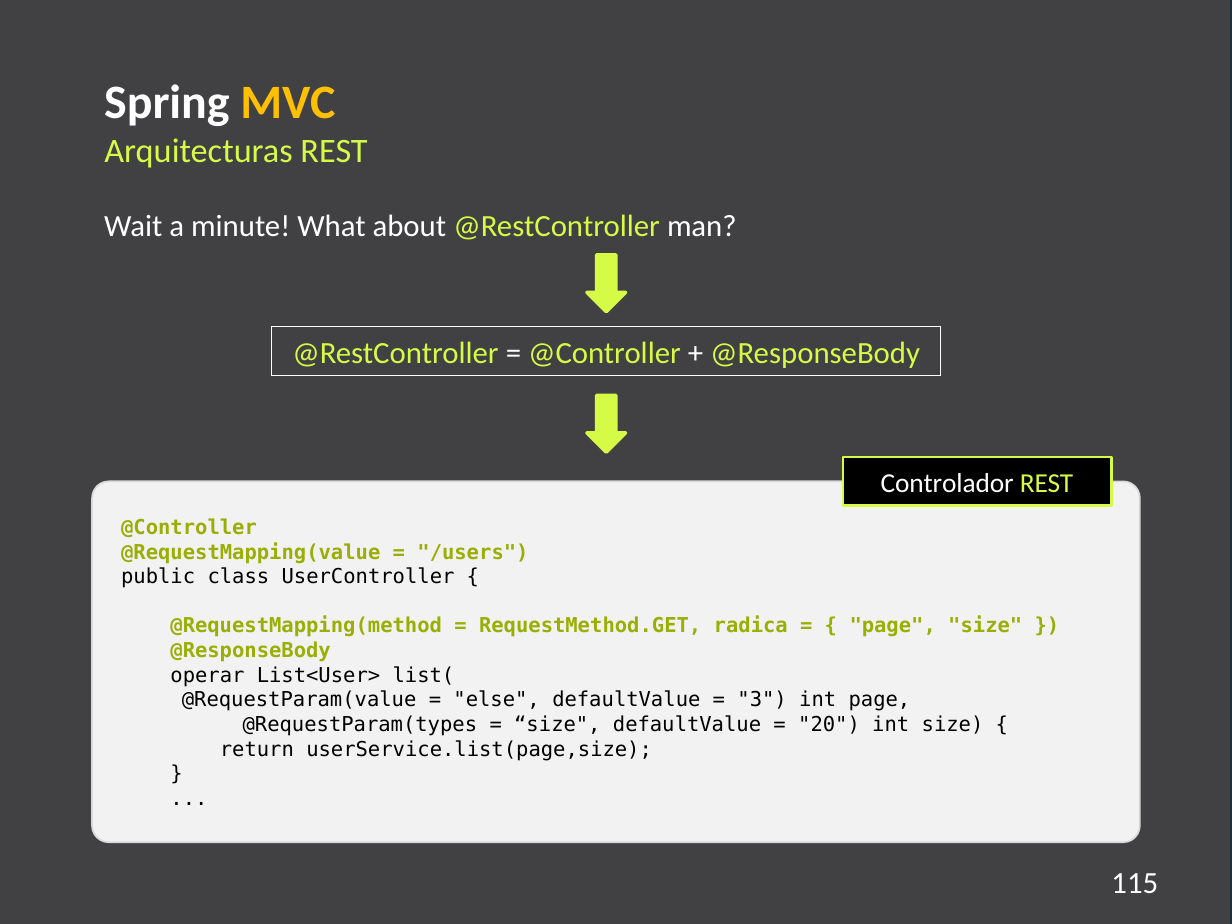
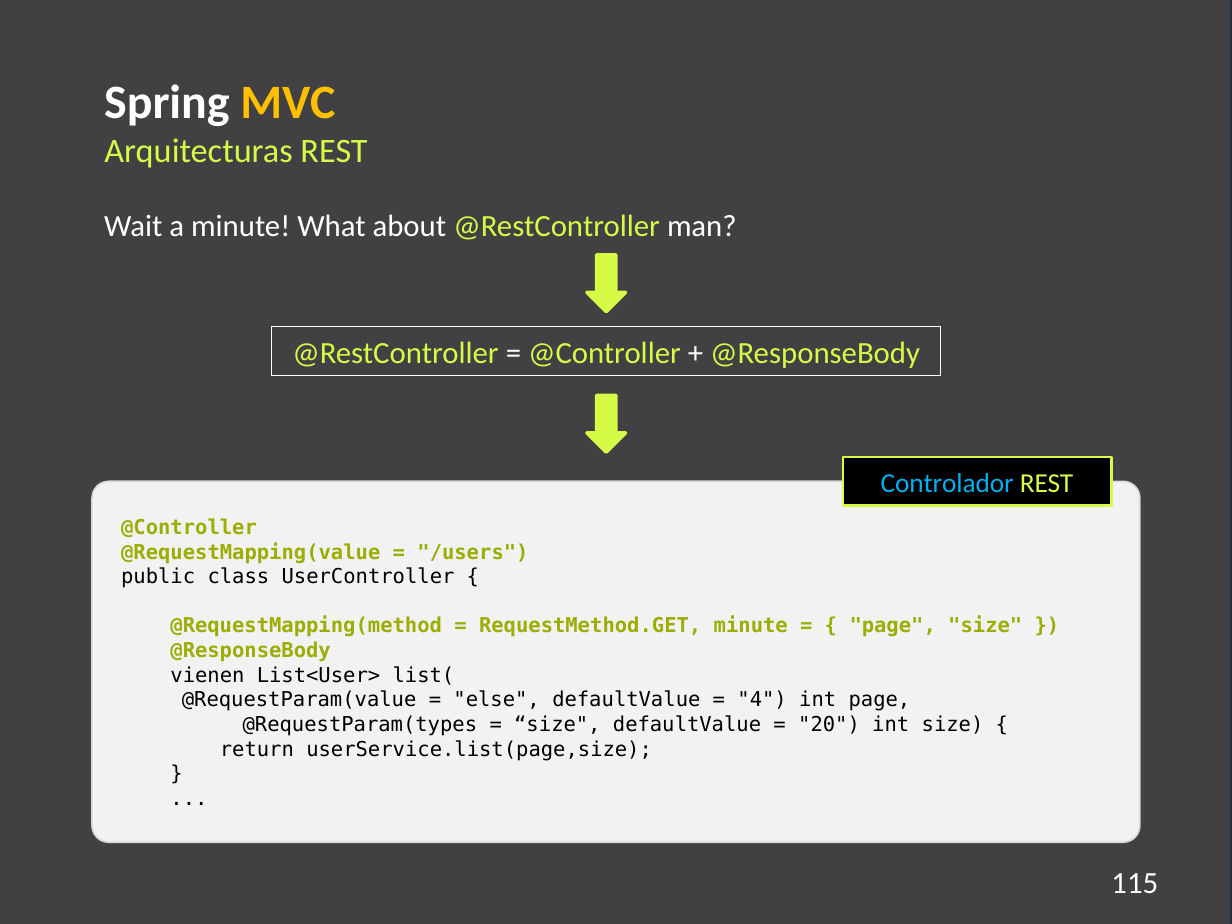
Controlador colour: white -> light blue (947, 483)
RequestMethod.GET radica: radica -> minute (751, 626)
operar: operar -> vienen (207, 675)
3: 3 -> 4 (762, 700)
